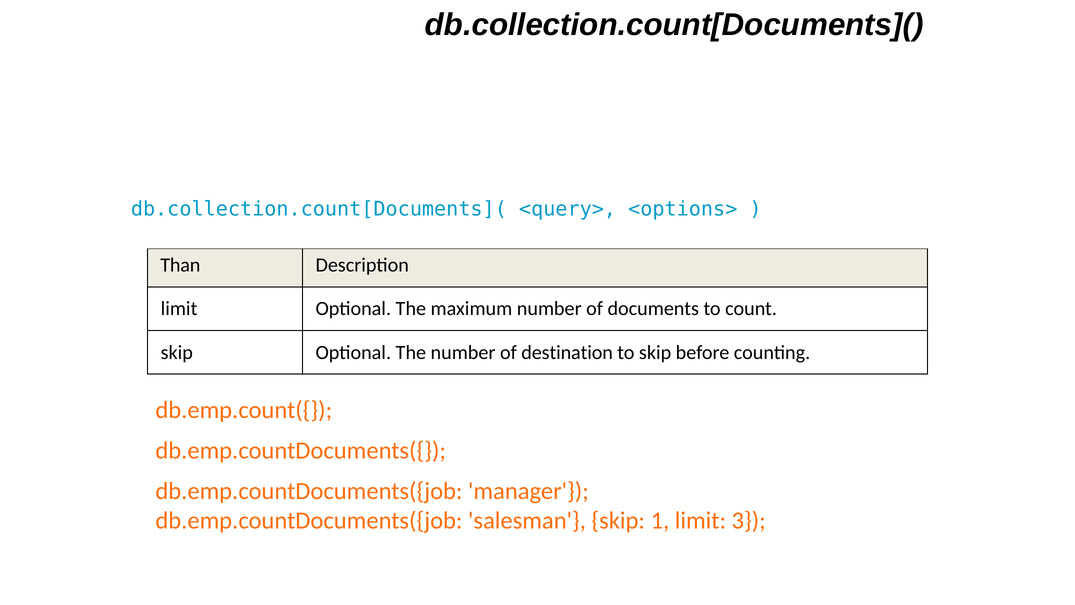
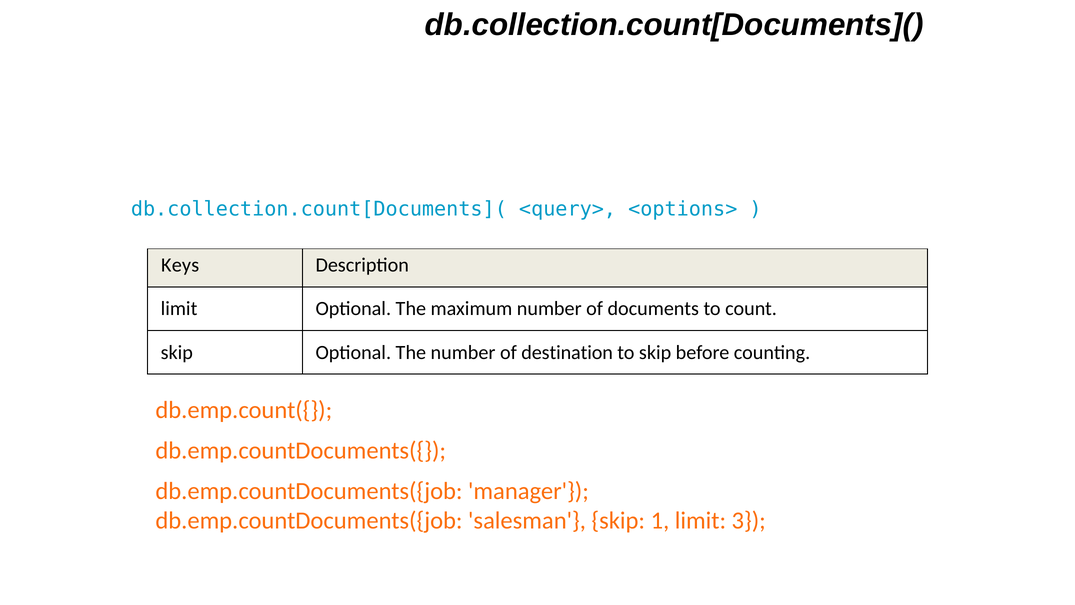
Than: Than -> Keys (180, 265)
